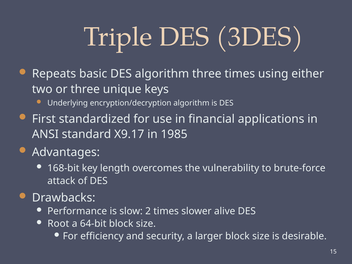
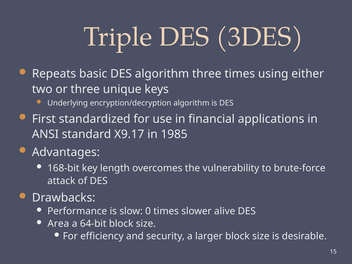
2: 2 -> 0 (148, 211)
Root: Root -> Area (58, 224)
